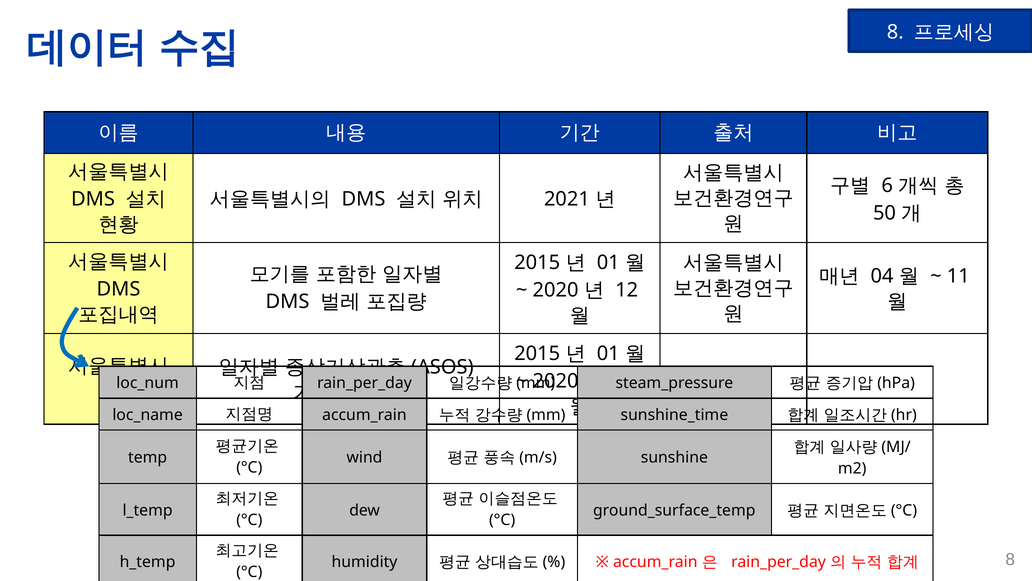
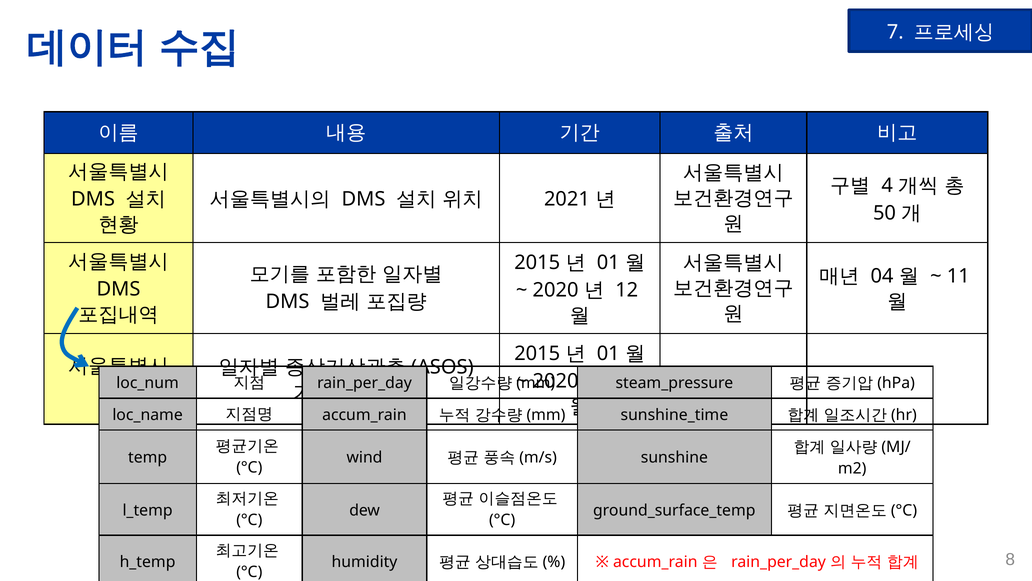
8: 8 -> 7 (895, 32)
6: 6 -> 4 (887, 185)
